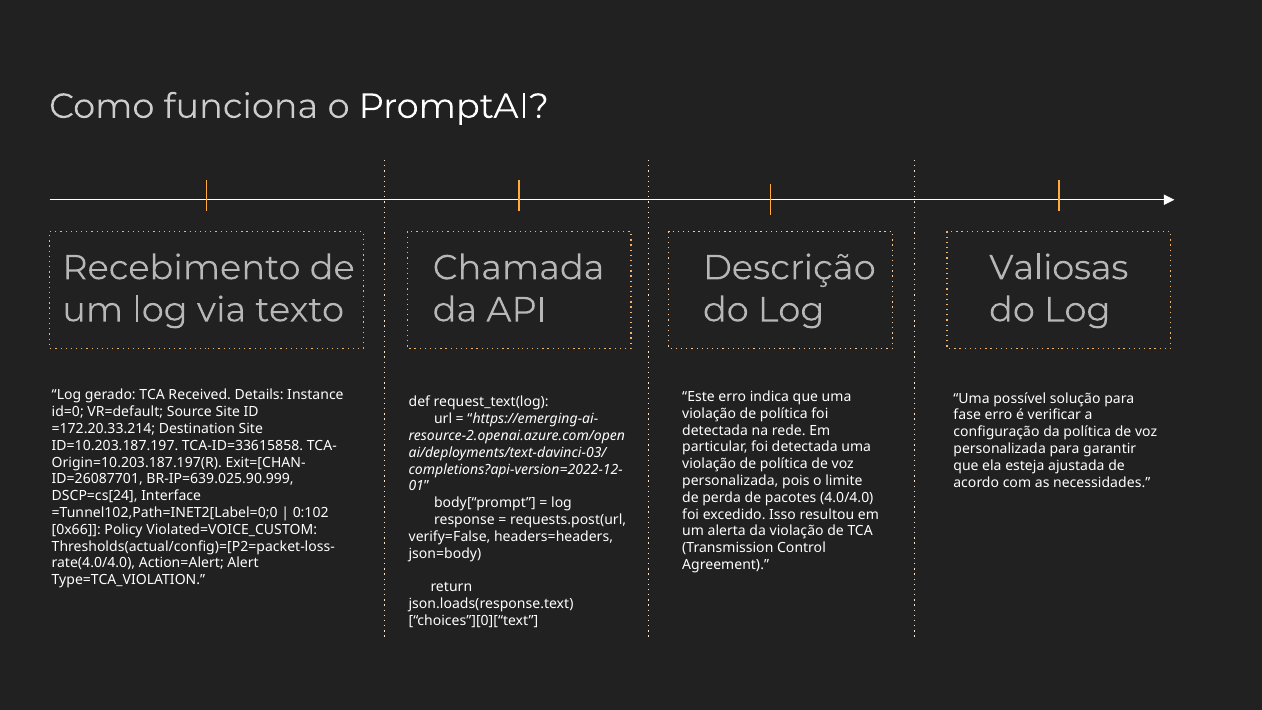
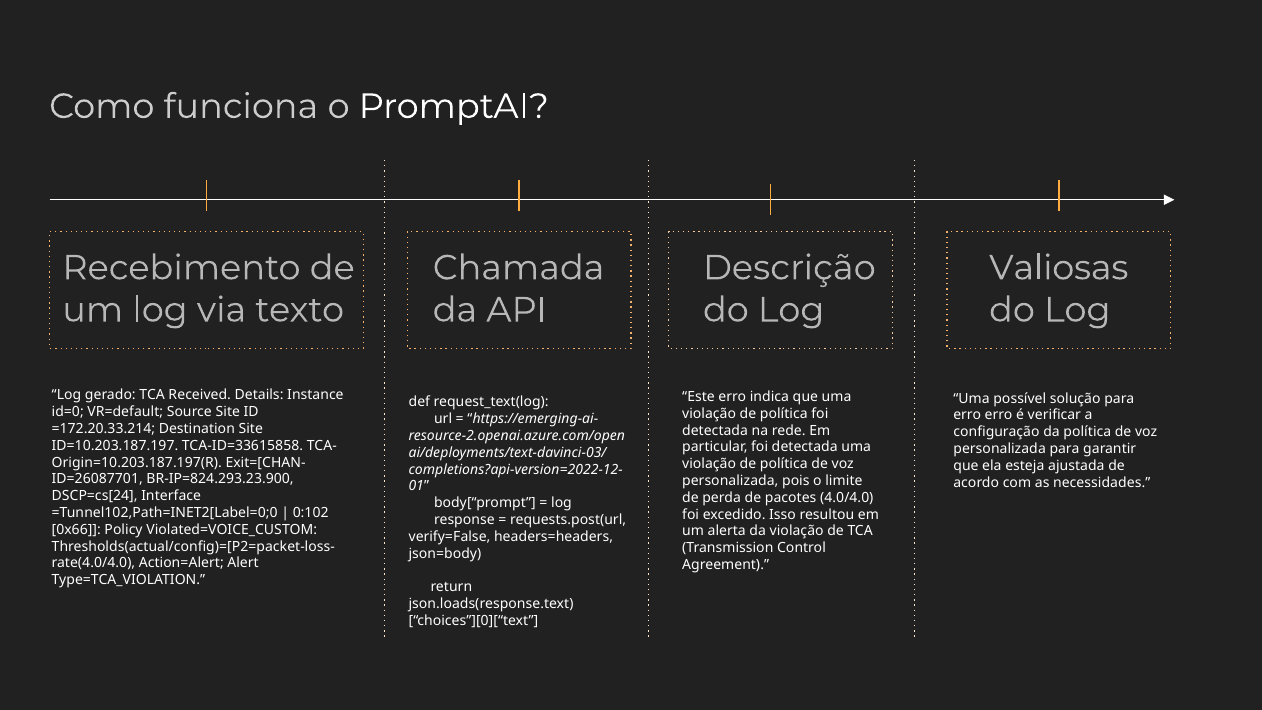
fase: fase -> erro (967, 415)
BR-IP=639.025.90.999: BR-IP=639.025.90.999 -> BR-IP=824.293.23.900 (220, 479)
